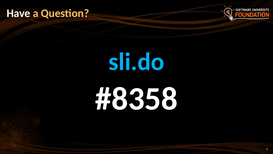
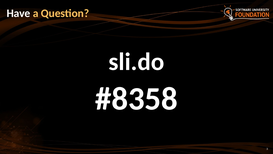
sli.do colour: light blue -> white (136, 62)
